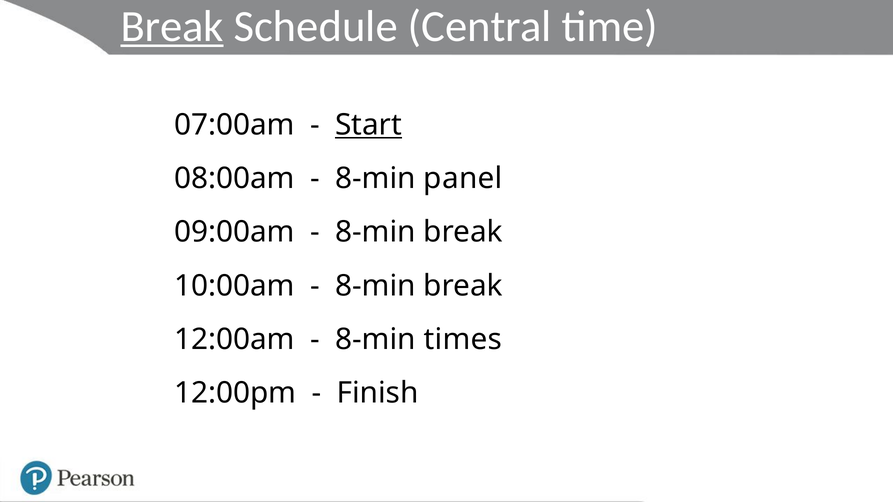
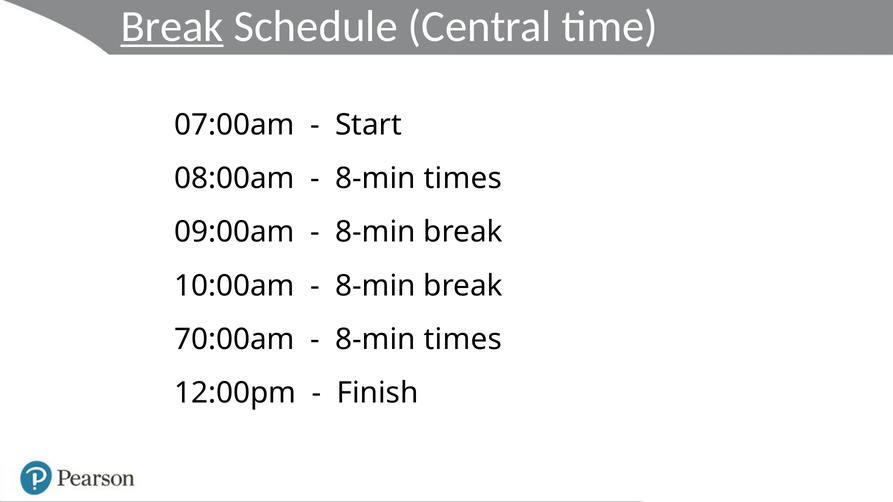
Start underline: present -> none (369, 125)
panel: panel -> times (463, 179)
12:00am: 12:00am -> 70:00am (234, 339)
